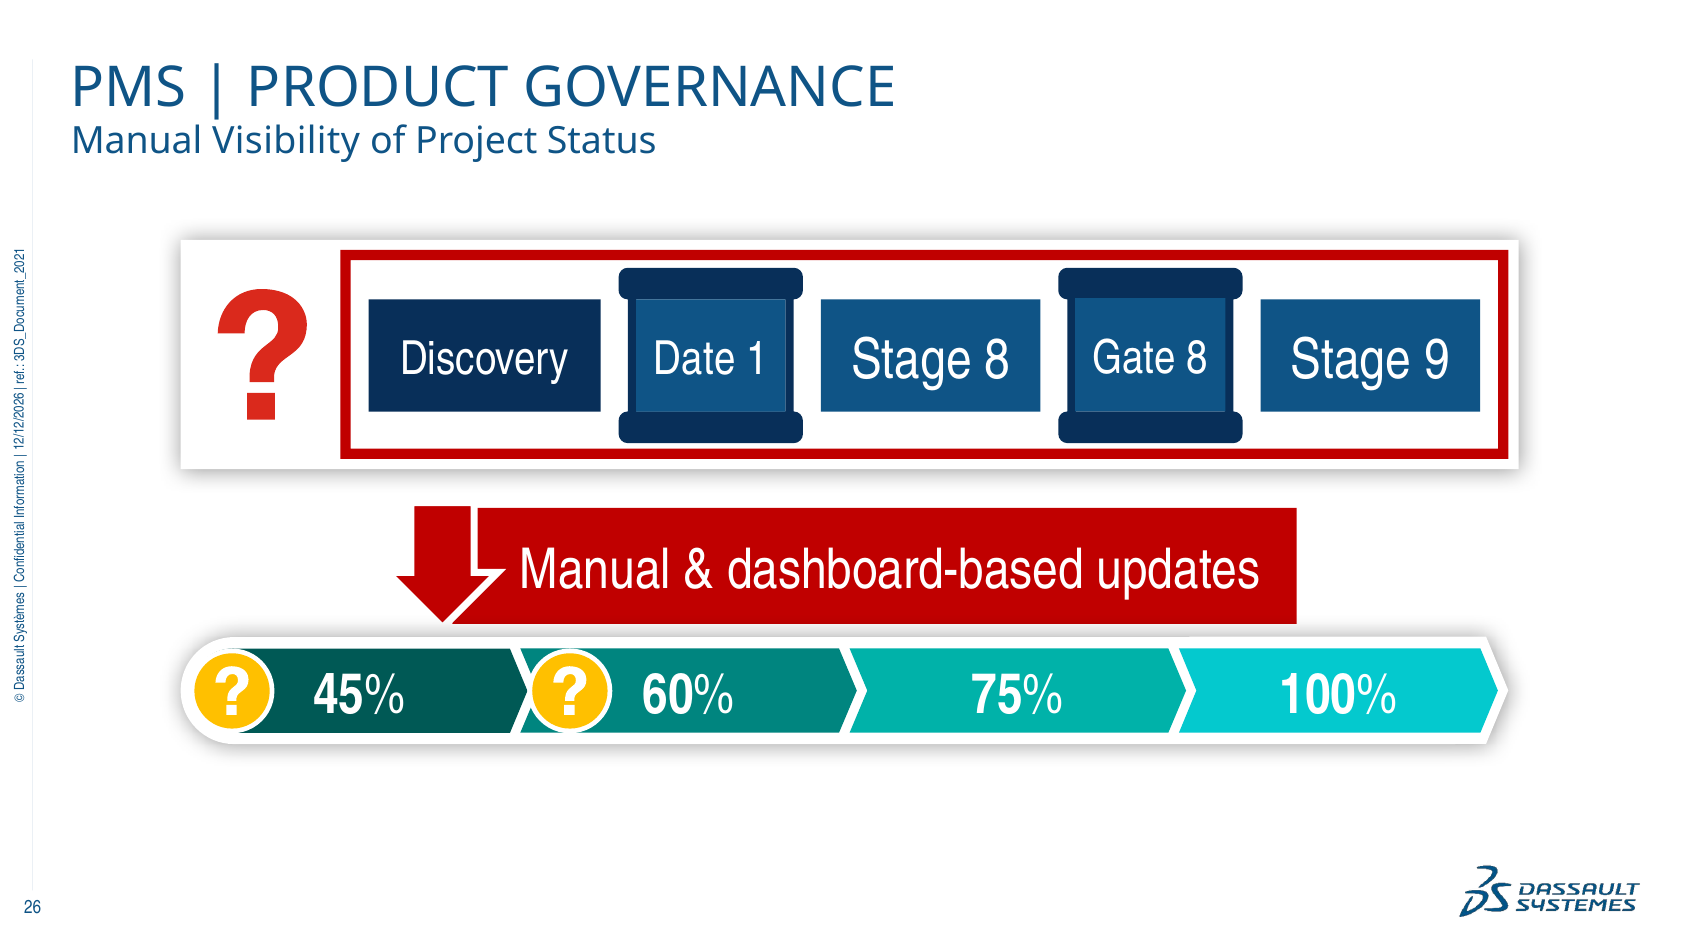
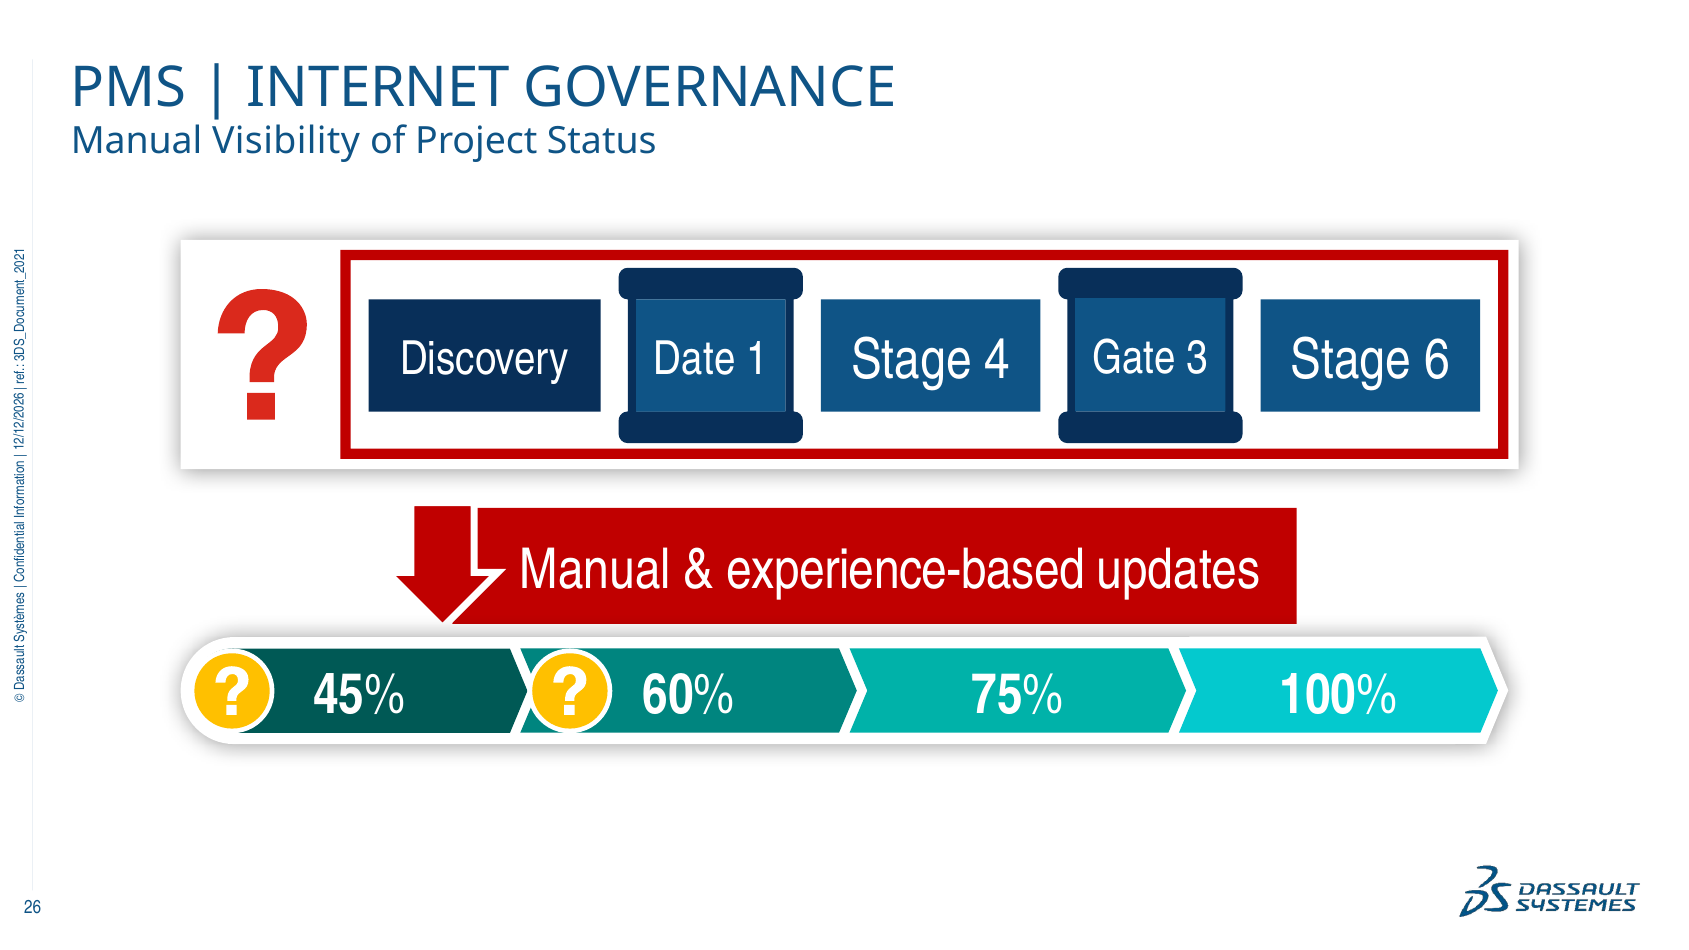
PRODUCT: PRODUCT -> INTERNET (378, 87)
Stage 8: 8 -> 4 (997, 360)
Stage 9: 9 -> 6 (1437, 360)
Gate 8: 8 -> 3 (1197, 358)
dashboard-based: dashboard-based -> experience-based (906, 570)
